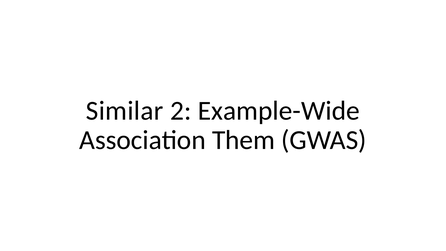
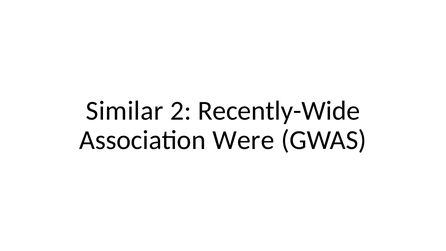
Example-Wide: Example-Wide -> Recently-Wide (279, 111)
Them: Them -> Were (243, 140)
